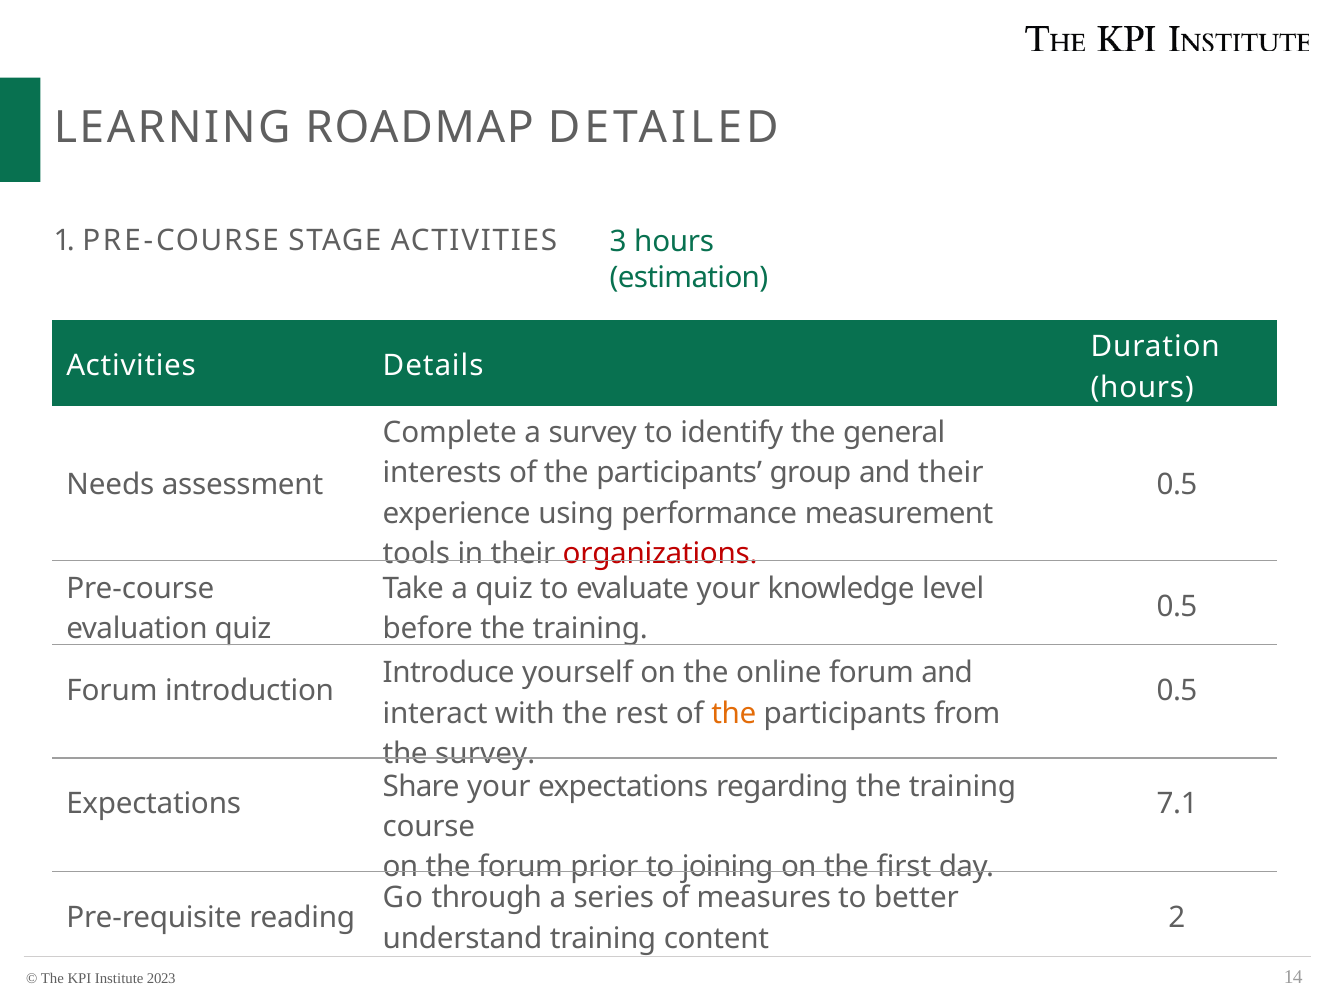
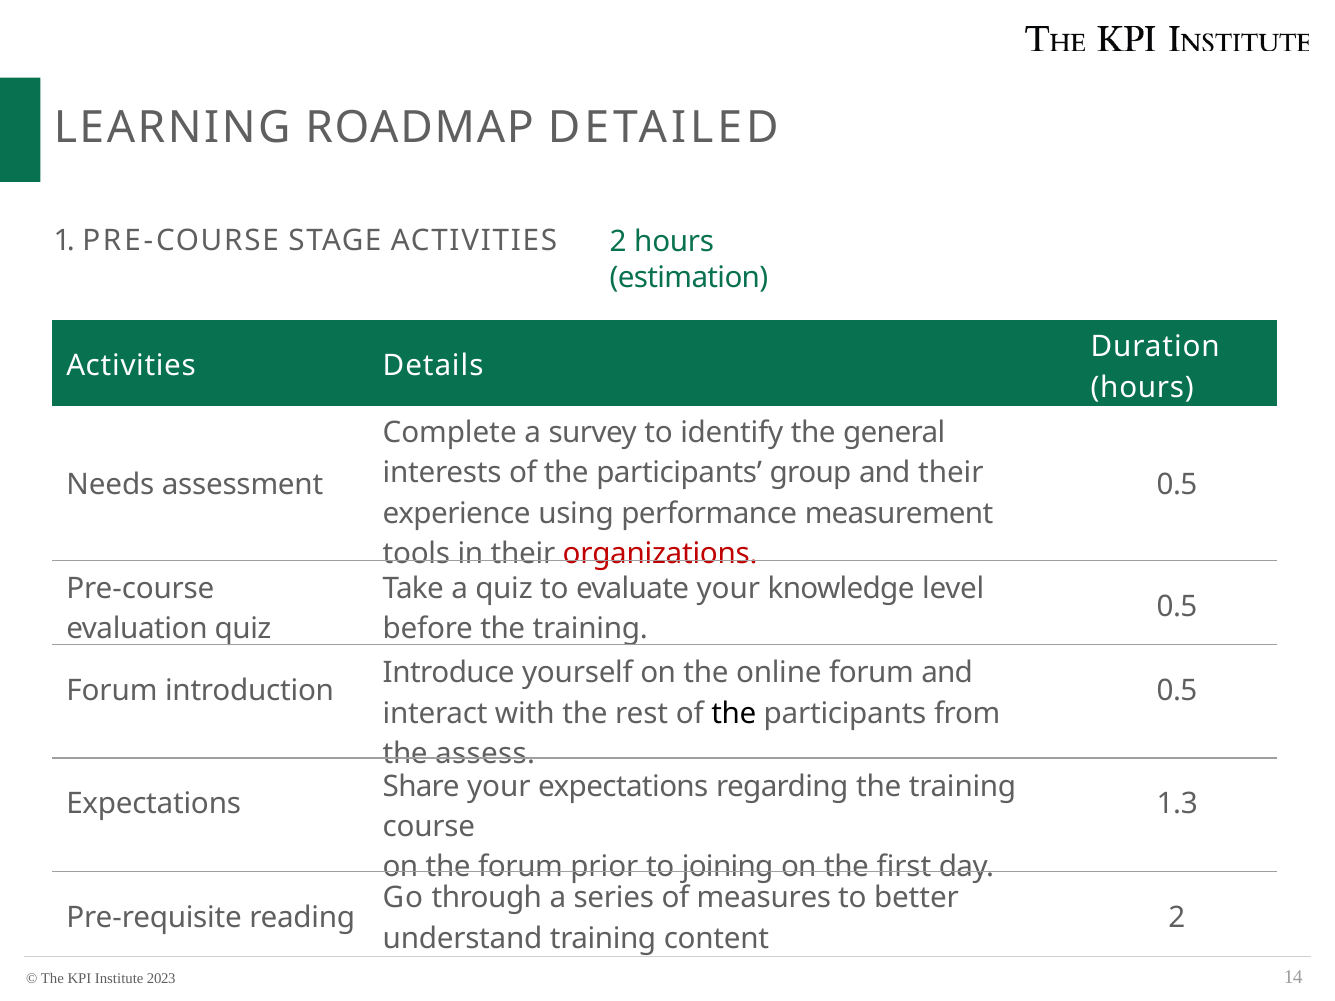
ACTIVITIES 3: 3 -> 2 (618, 242)
the colour: orange -> black (734, 713)
the survey: survey -> assess (485, 754)
7.1: 7.1 -> 1.3 (1177, 804)
